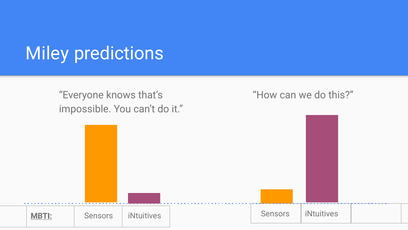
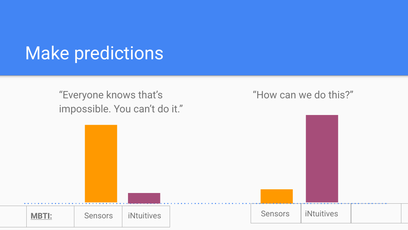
Miley: Miley -> Make (47, 54)
